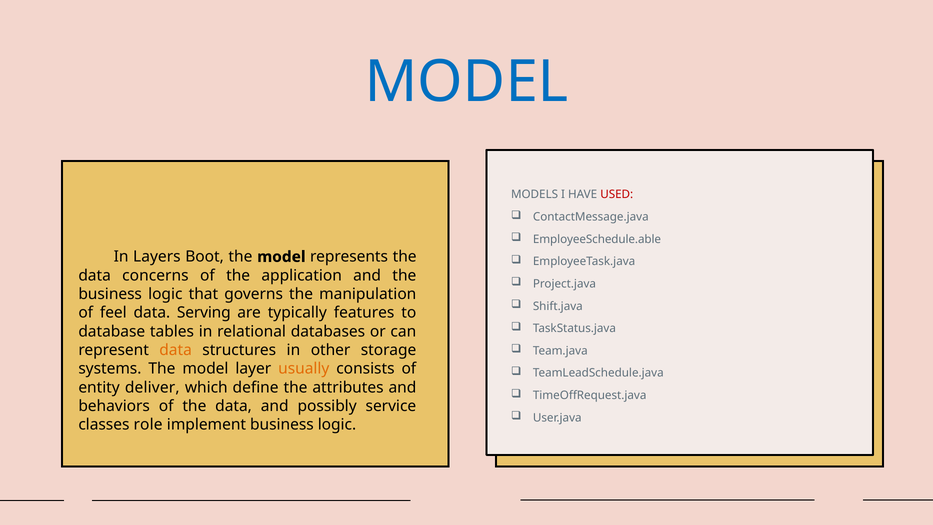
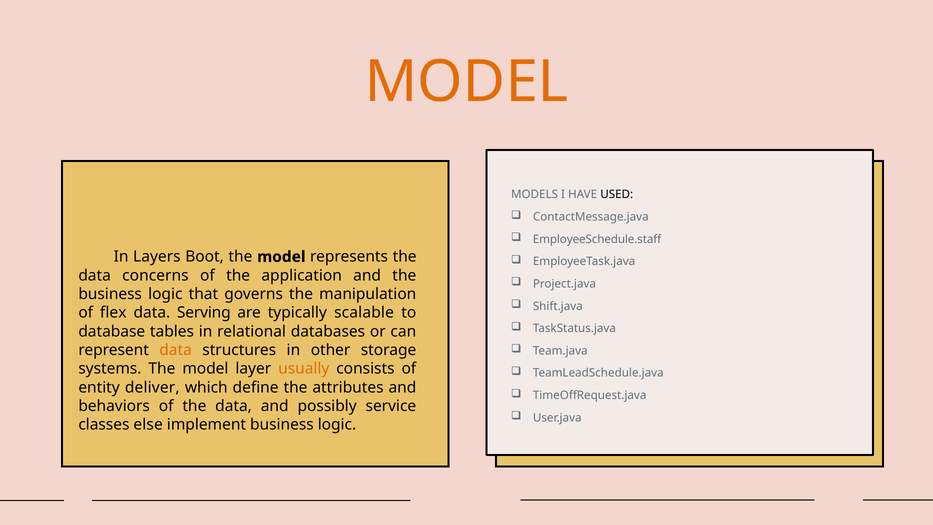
MODEL colour: blue -> orange (467, 82)
USED colour: red -> black (617, 194)
EmployeeSchedule.able: EmployeeSchedule.able -> EmployeeSchedule.staff (597, 239)
feel: feel -> flex (113, 313)
features: features -> scalable (364, 313)
role: role -> else (148, 425)
